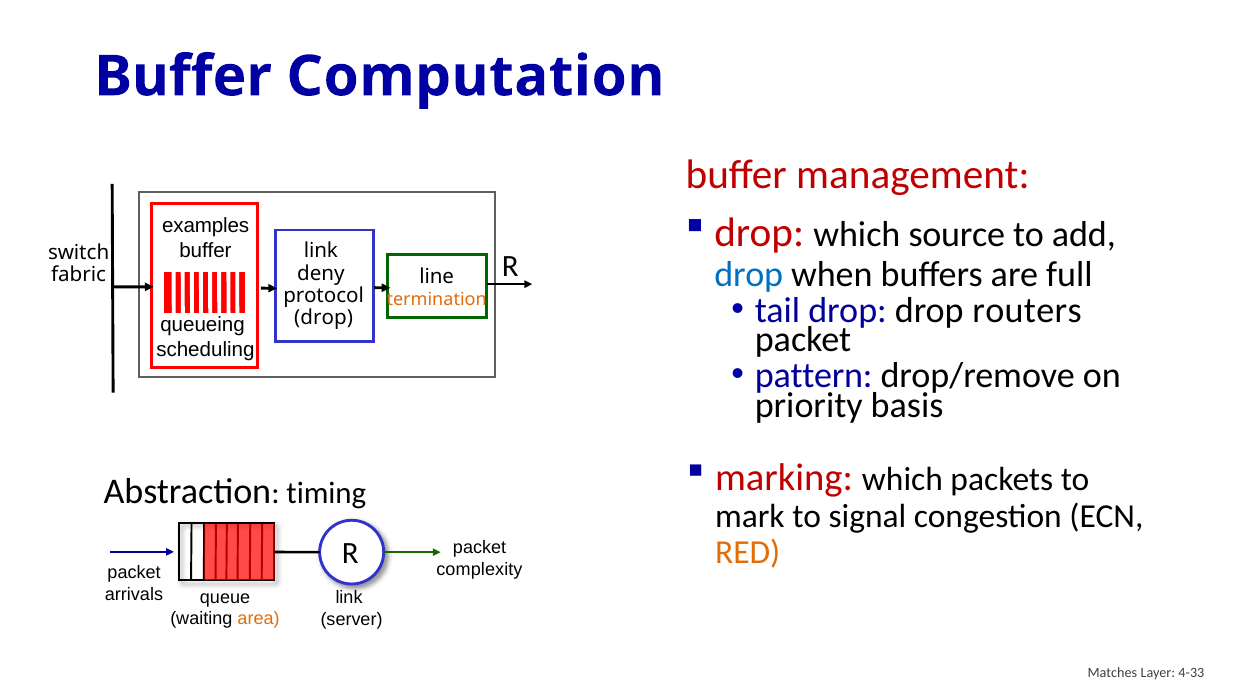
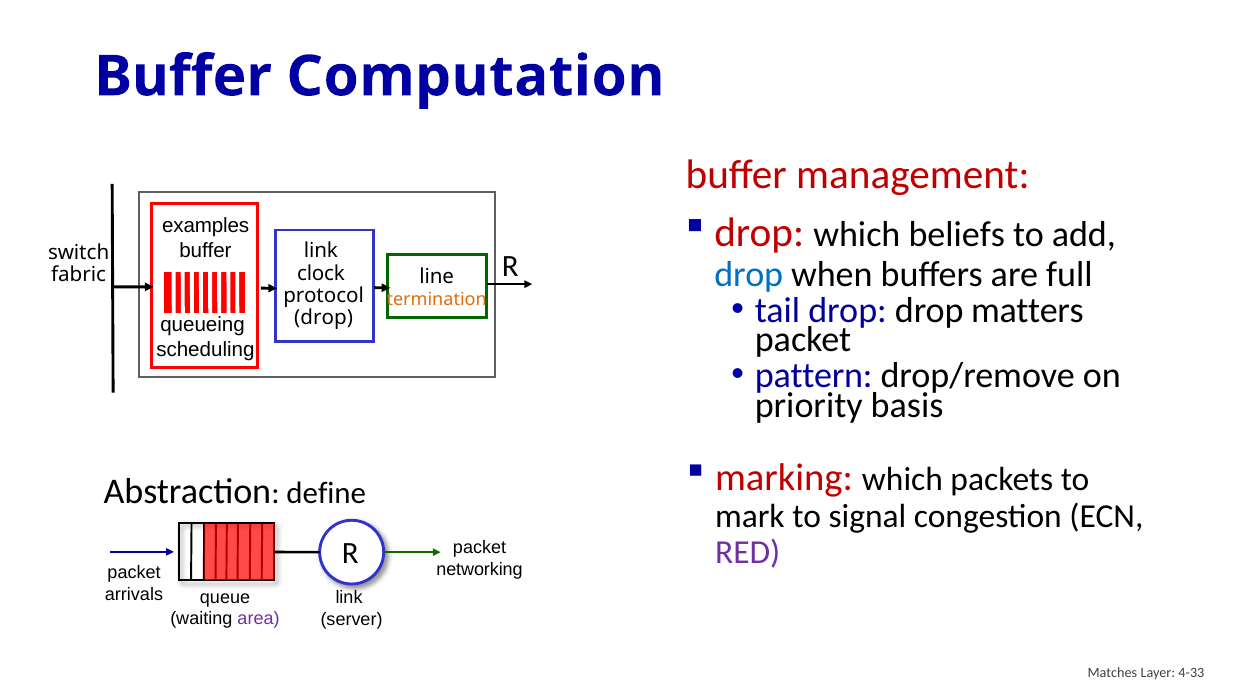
source: source -> beliefs (957, 234)
deny: deny -> clock (321, 273)
routers: routers -> matters (1027, 311)
timing: timing -> define (326, 493)
RED colour: orange -> purple (748, 553)
complexity: complexity -> networking (480, 569)
area colour: orange -> purple (259, 619)
